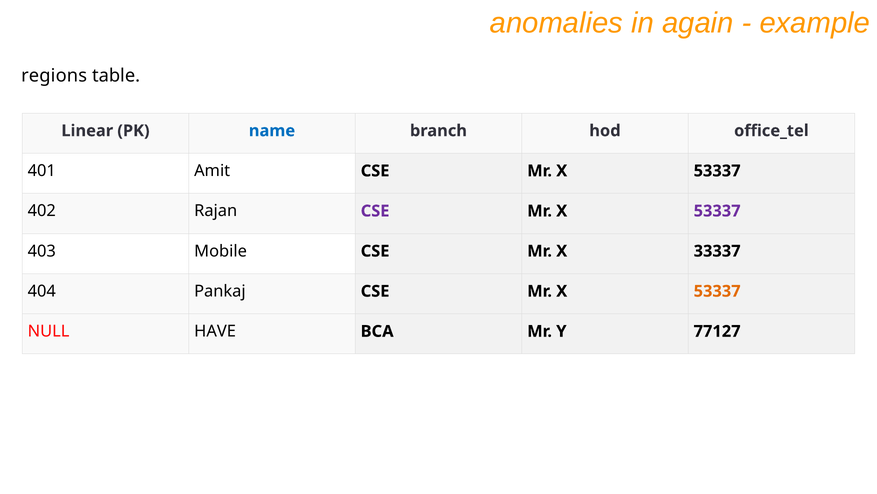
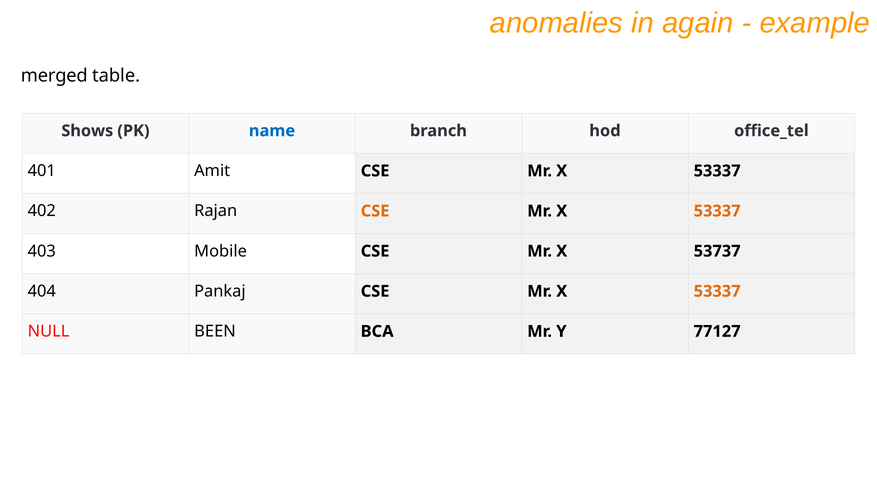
regions: regions -> merged (54, 76)
Linear: Linear -> Shows (87, 131)
CSE colour: purple -> orange (375, 211)
53337 colour: purple -> orange (717, 211)
33337: 33337 -> 53737 (717, 251)
HAVE: HAVE -> BEEN (215, 331)
